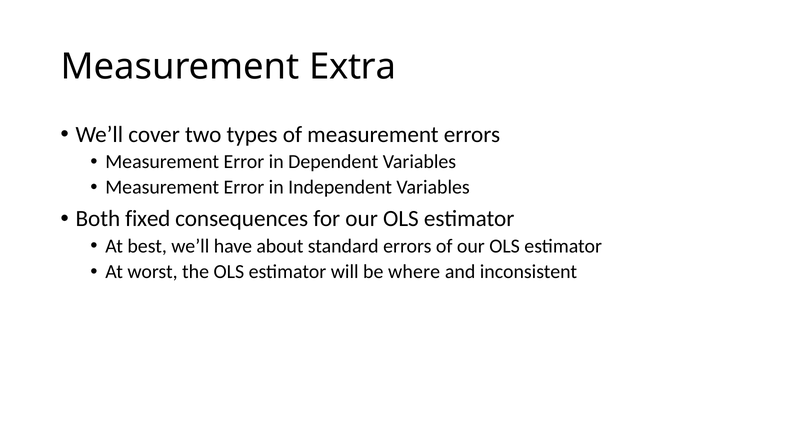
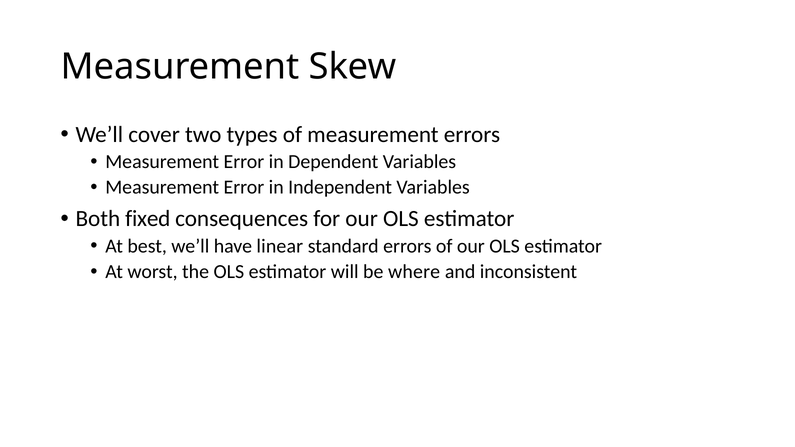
Extra: Extra -> Skew (353, 67)
about: about -> linear (280, 246)
